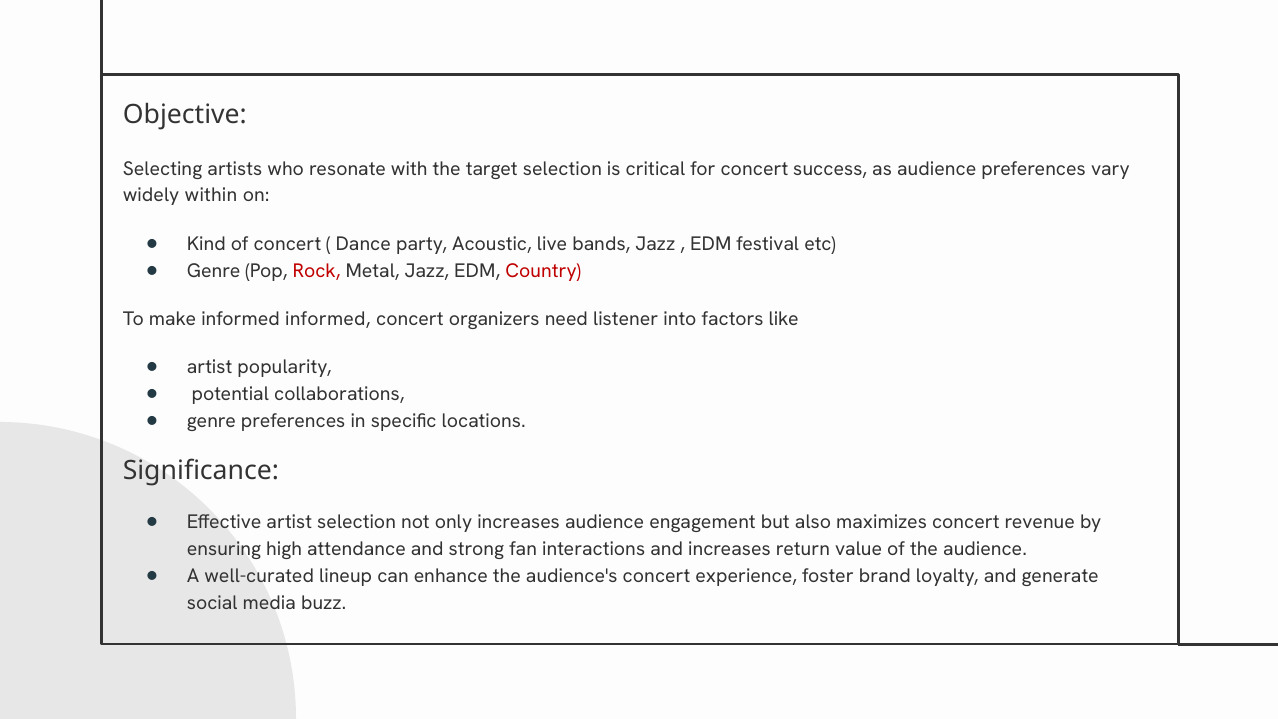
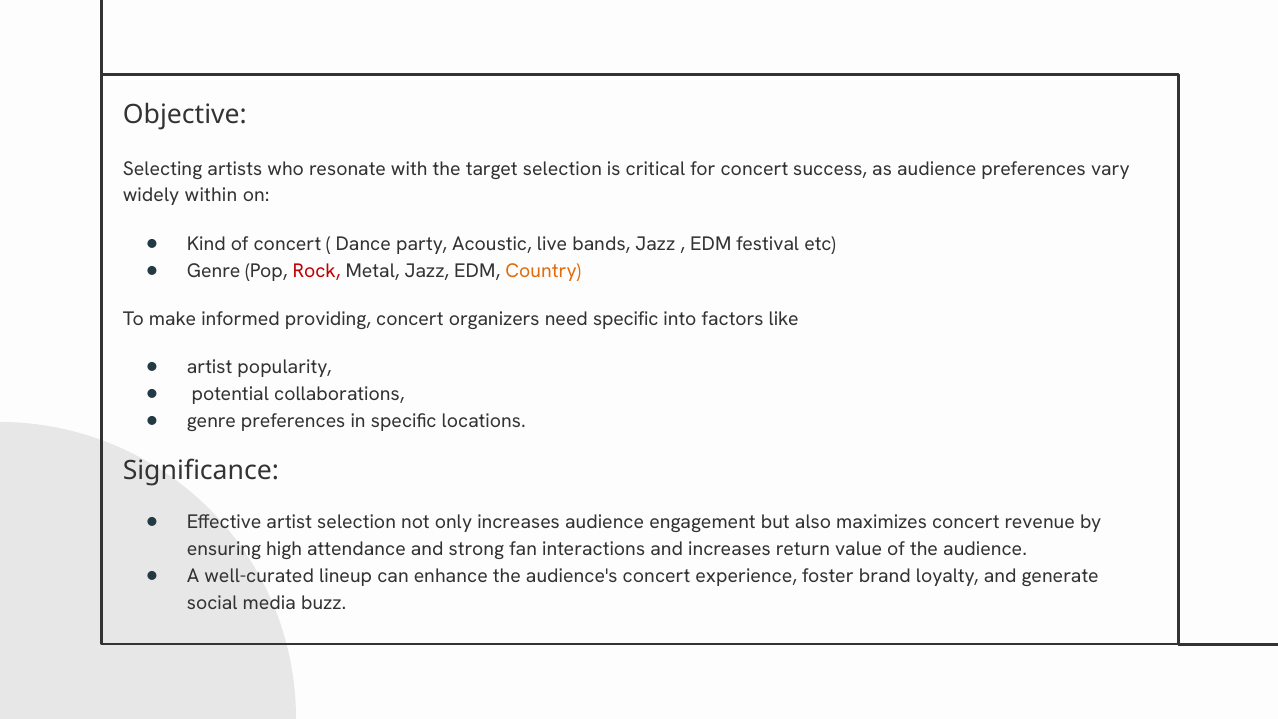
Country colour: red -> orange (543, 271)
informed informed: informed -> providing (328, 319)
need listener: listener -> specific (626, 319)
